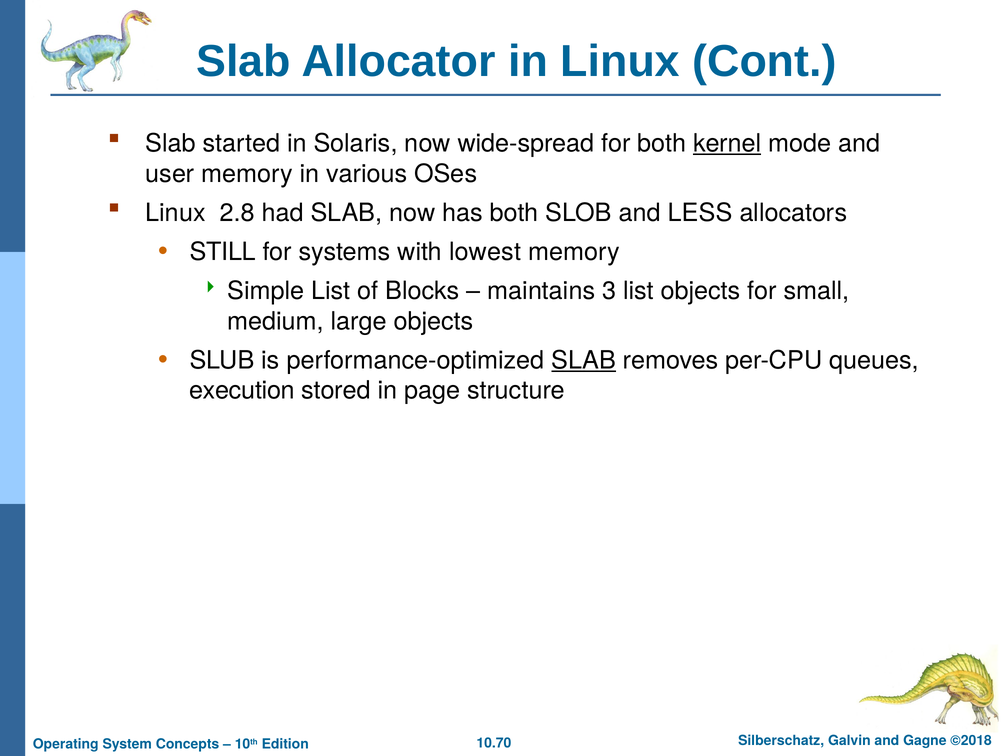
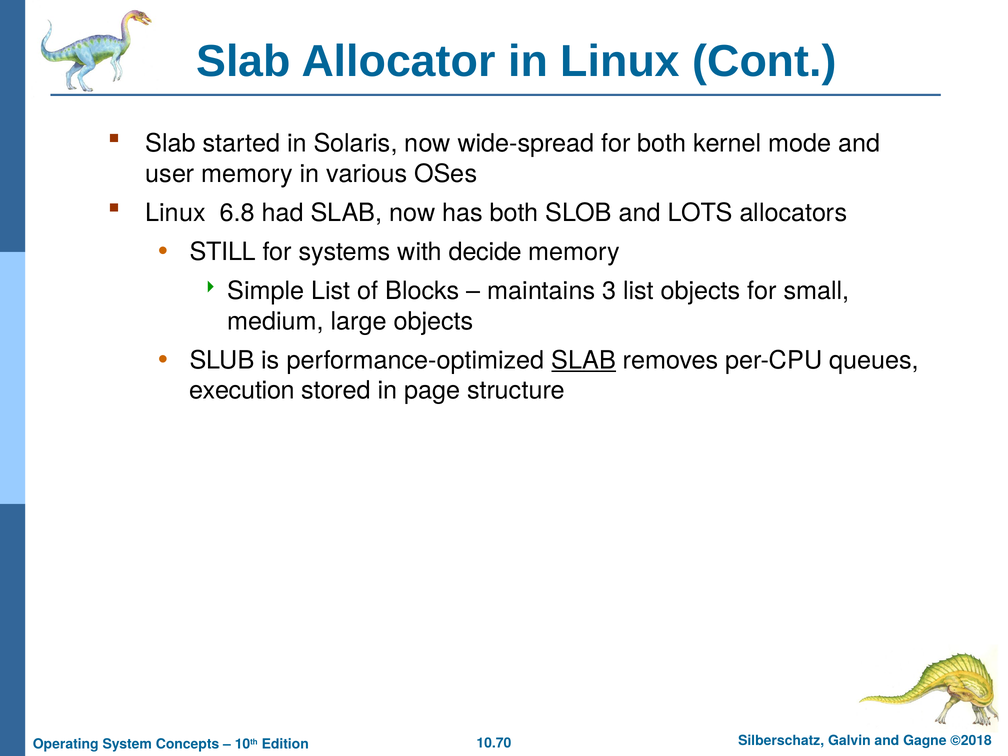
kernel underline: present -> none (727, 144)
2.8: 2.8 -> 6.8 (237, 213)
LESS: LESS -> LOTS (700, 213)
lowest: lowest -> decide (485, 252)
